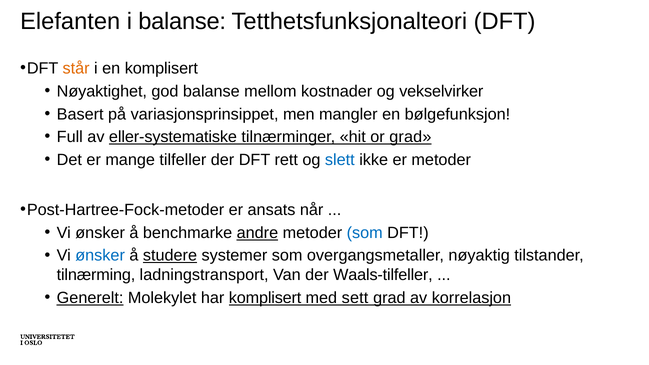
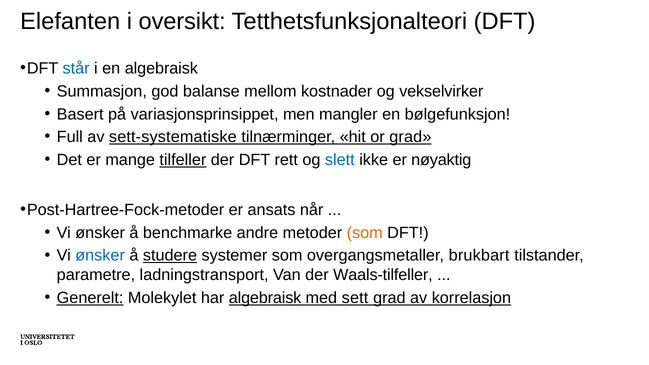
i balanse: balanse -> oversikt (182, 21)
står colour: orange -> blue (76, 69)
en komplisert: komplisert -> algebraisk (161, 69)
Nøyaktighet: Nøyaktighet -> Summasjon (102, 91)
eller-systematiske: eller-systematiske -> sett-systematiske (173, 137)
tilfeller underline: none -> present (183, 160)
er metoder: metoder -> nøyaktig (441, 160)
andre underline: present -> none (257, 233)
som colour: blue -> orange (365, 233)
nøyaktig: nøyaktig -> brukbart (479, 256)
tilnærming: tilnærming -> parametre (96, 275)
har komplisert: komplisert -> algebraisk (265, 298)
